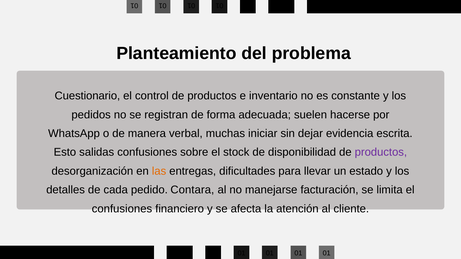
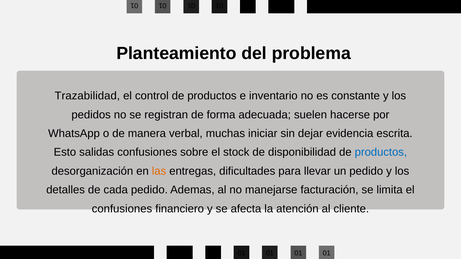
Cuestionario: Cuestionario -> Trazabilidad (87, 96)
productos colour: purple -> blue (381, 152)
un estado: estado -> pedido (366, 171)
Contara: Contara -> Ademas (192, 190)
